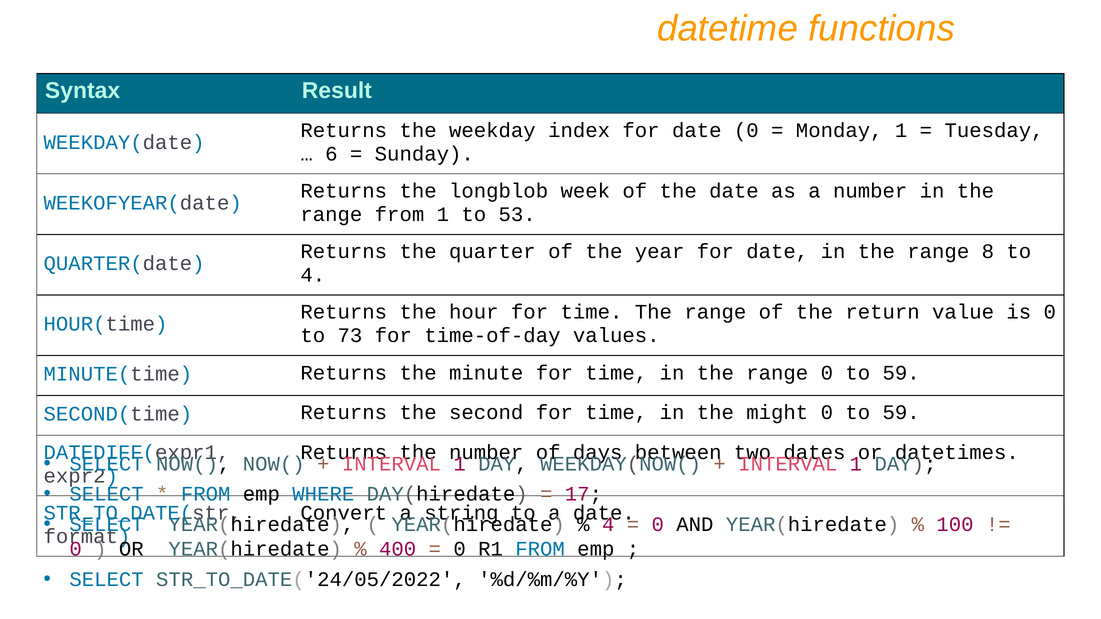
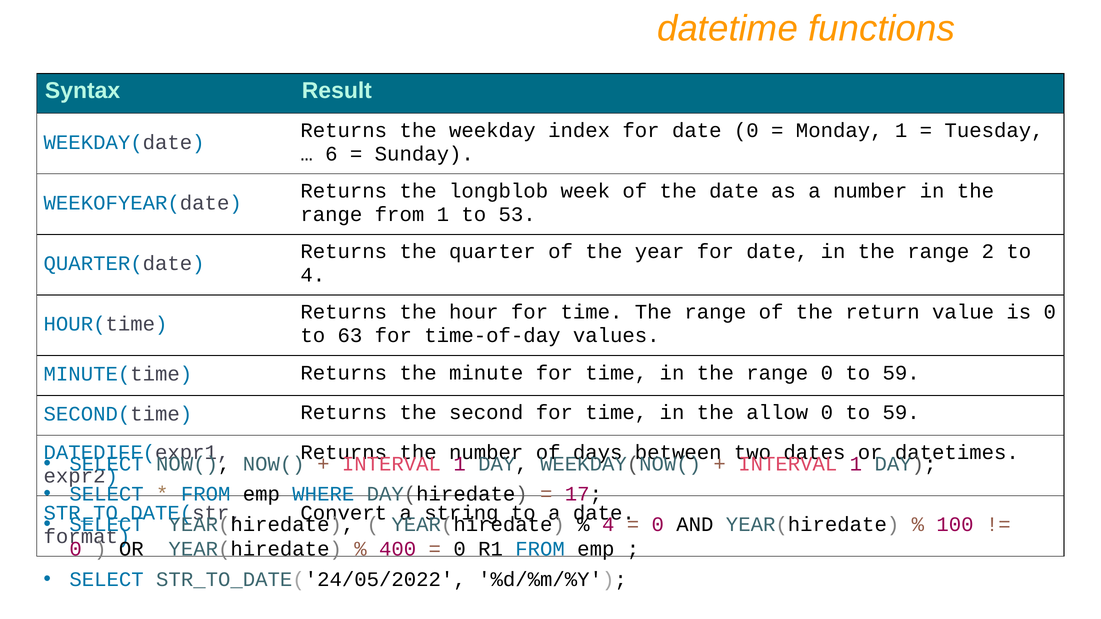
8: 8 -> 2 (988, 252)
73: 73 -> 63 (350, 336)
might: might -> allow (777, 413)
